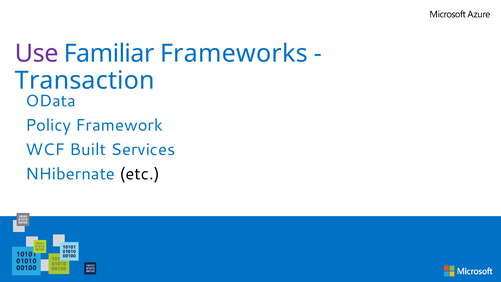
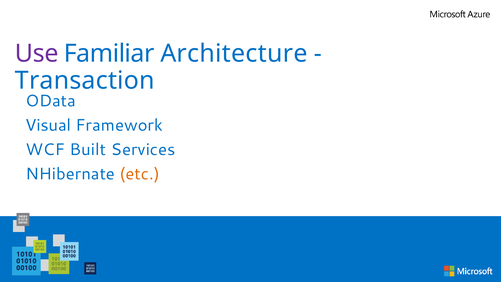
Frameworks: Frameworks -> Architecture (234, 53)
Policy: Policy -> Visual (48, 125)
etc colour: black -> orange (140, 174)
